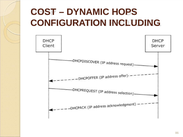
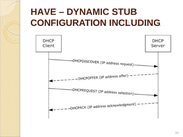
COST: COST -> HAVE (43, 12)
HOPS: HOPS -> STUB (124, 12)
